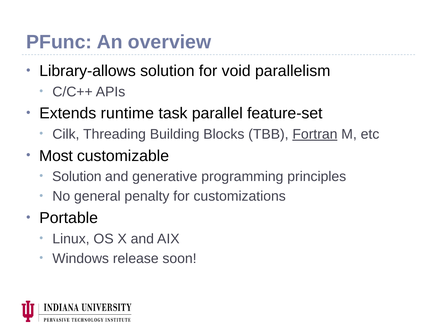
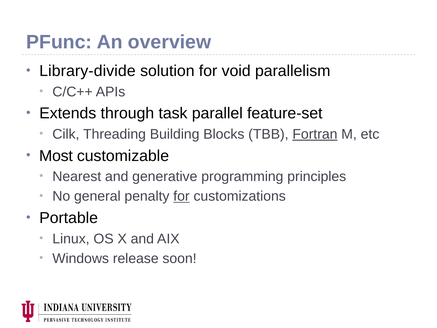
Library-allows: Library-allows -> Library-divide (87, 71)
runtime: runtime -> through (127, 113)
Solution: Solution -> Nearest (77, 176)
for underline: none -> present (181, 196)
